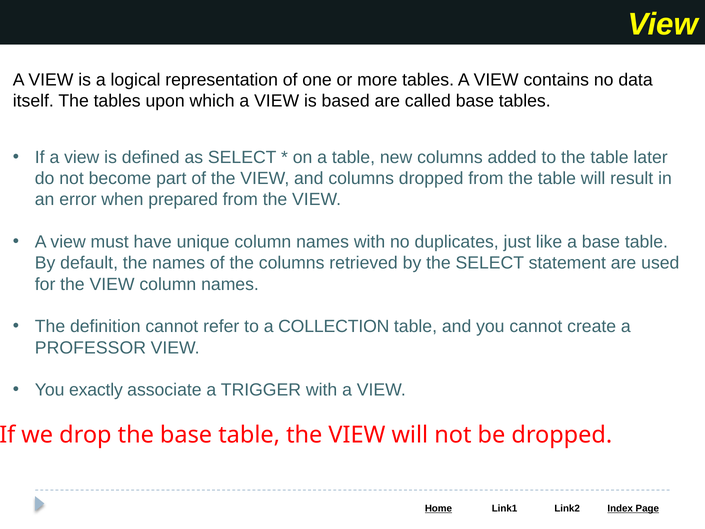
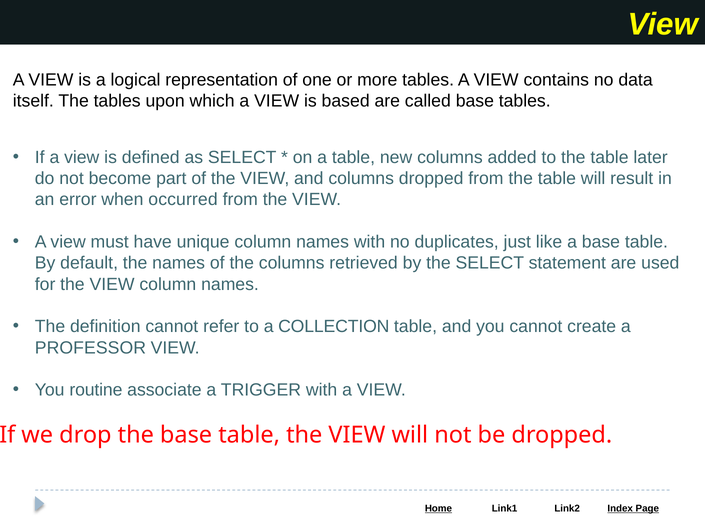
prepared: prepared -> occurred (183, 200)
exactly: exactly -> routine (96, 390)
